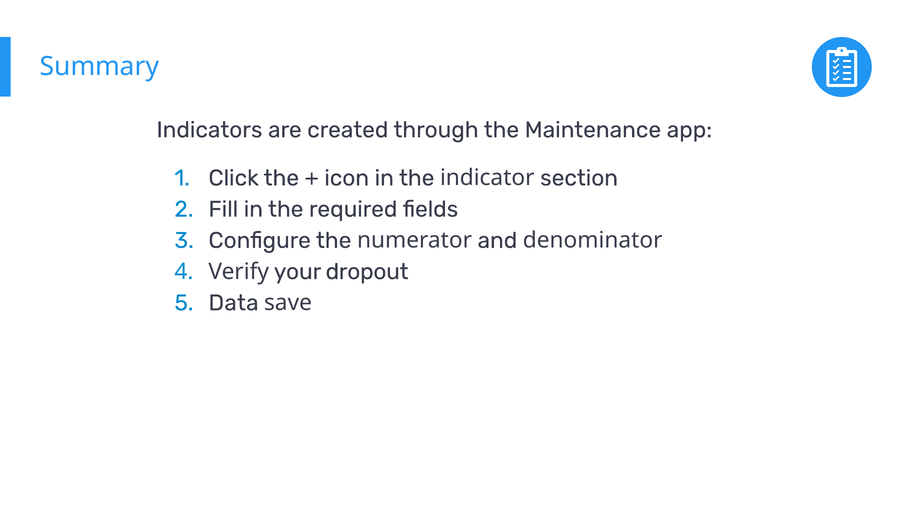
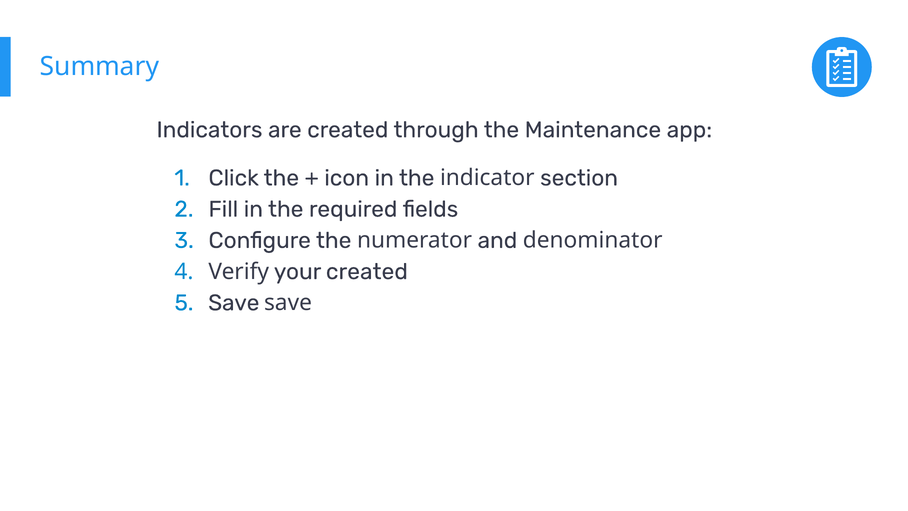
your dropout: dropout -> created (367, 271)
Data: Data -> Save (234, 303)
